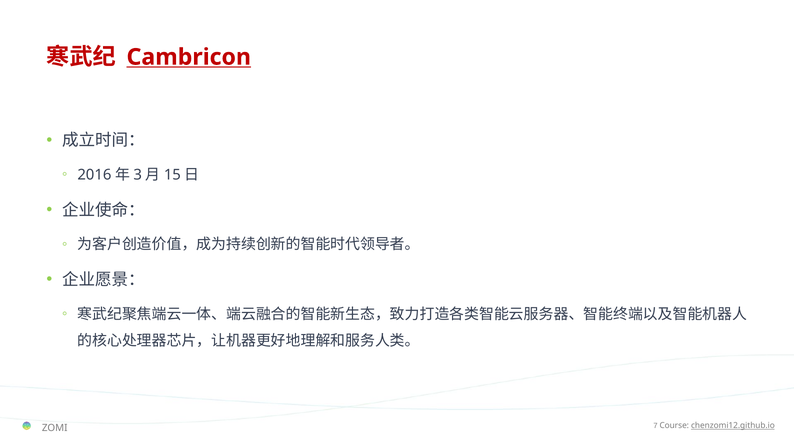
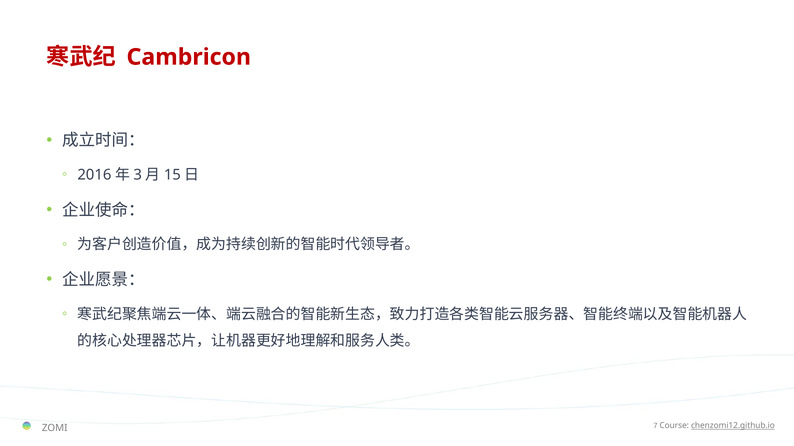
Cambricon underline: present -> none (189, 57)
